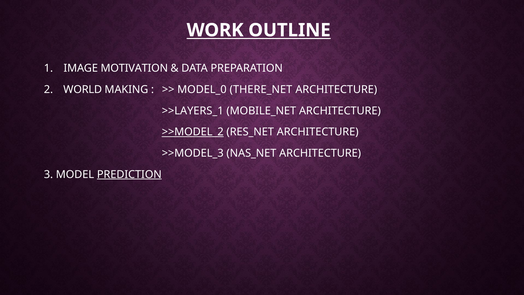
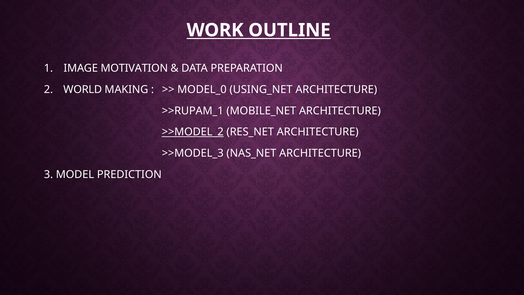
THERE_NET: THERE_NET -> USING_NET (261, 89)
>>LAYERS_1: >>LAYERS_1 -> >>RUPAM_1 (193, 111)
PREDICTION underline: present -> none (129, 174)
